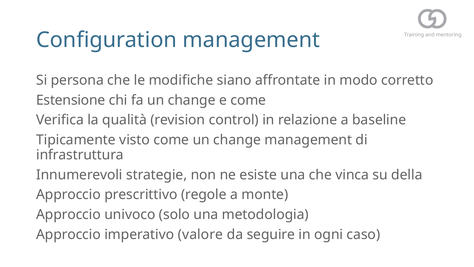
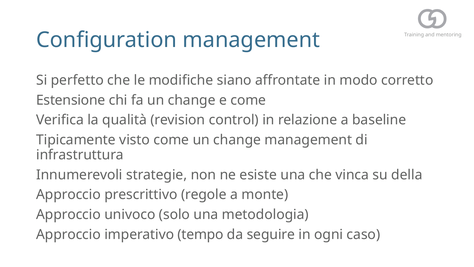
persona: persona -> perfetto (77, 80)
valore: valore -> tempo (201, 234)
